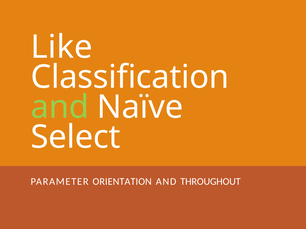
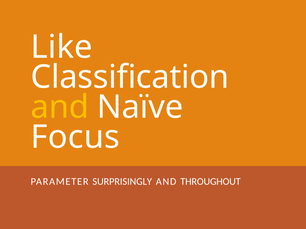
and colour: light green -> yellow (60, 107)
Select: Select -> Focus (75, 137)
ORIENTATION: ORIENTATION -> SURPRISINGLY (122, 182)
